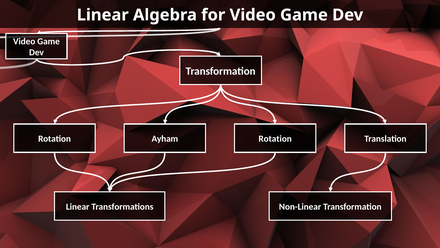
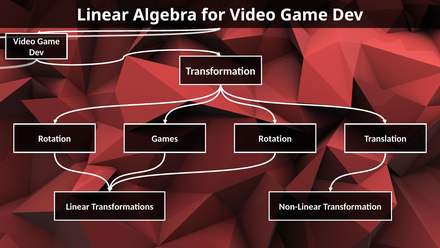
Ayham: Ayham -> Games (165, 139)
